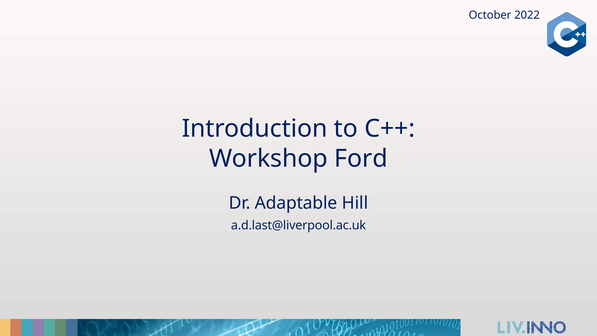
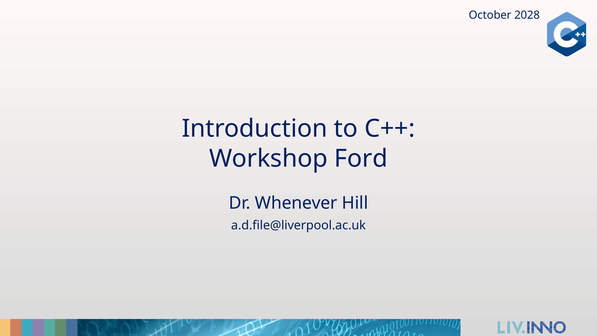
2022: 2022 -> 2028 (527, 15)
Adaptable: Adaptable -> Whenever (296, 203)
a.d.last@liverpool.ac.uk: a.d.last@liverpool.ac.uk -> a.d.file@liverpool.ac.uk (298, 225)
